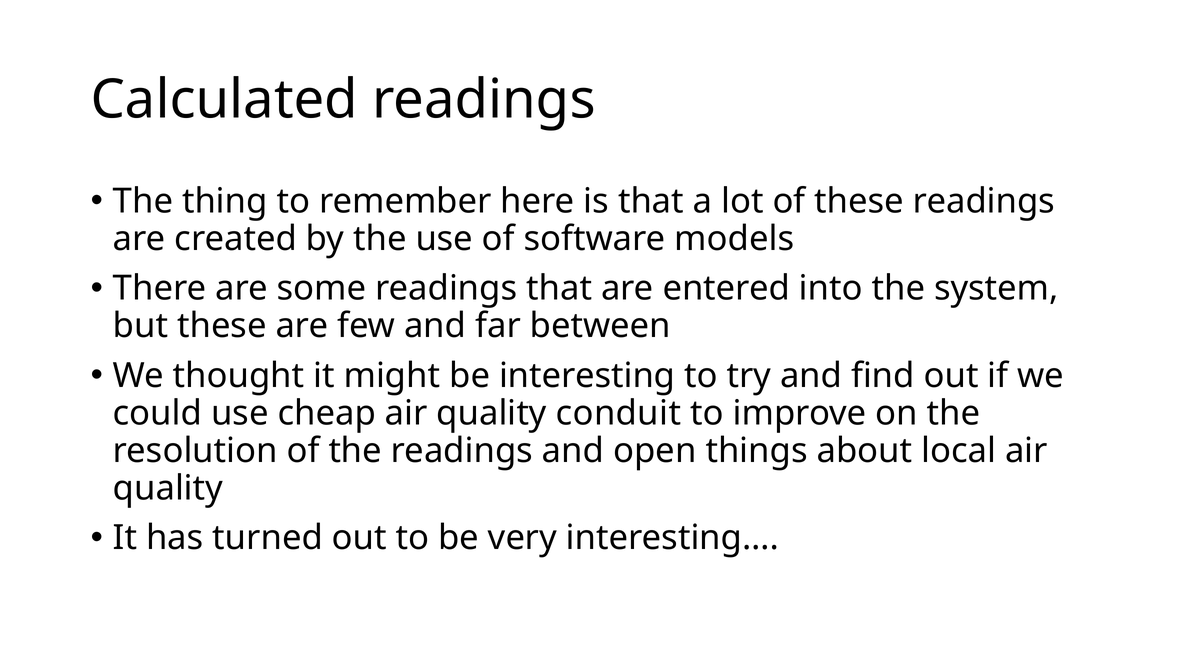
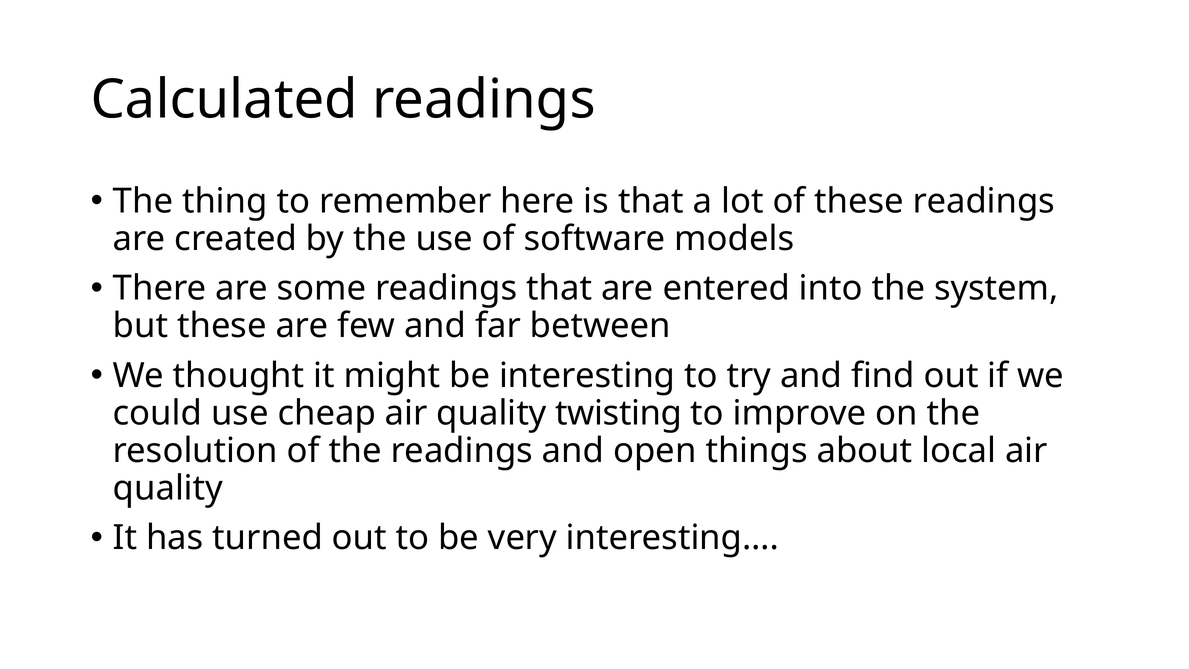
conduit: conduit -> twisting (619, 413)
